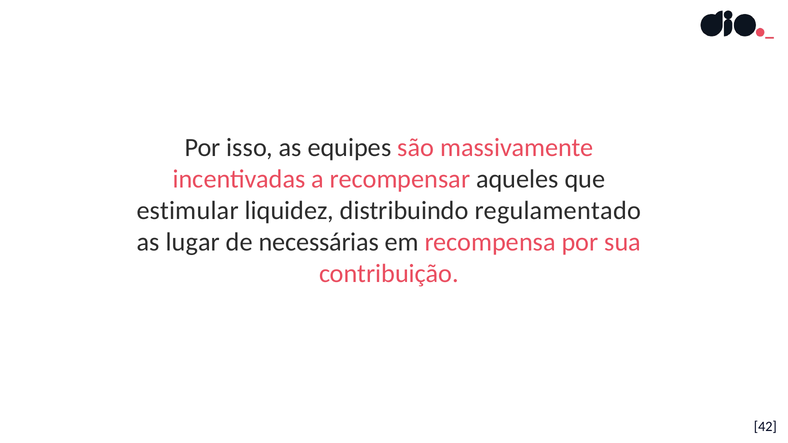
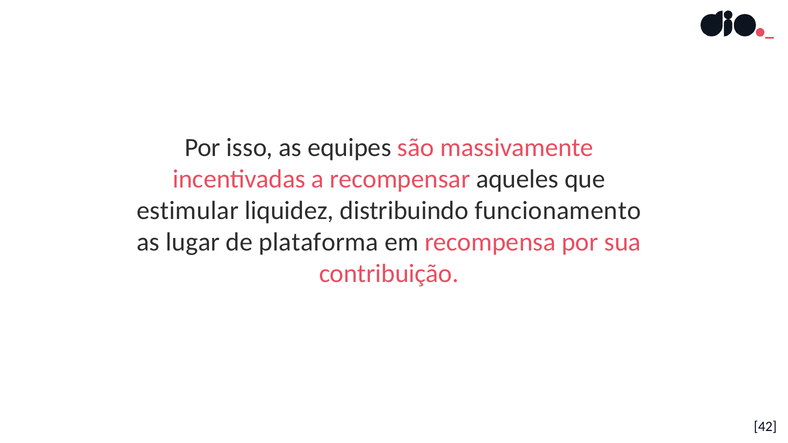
regulamentado: regulamentado -> funcionamento (558, 211)
necessárias: necessárias -> plataforma (319, 242)
